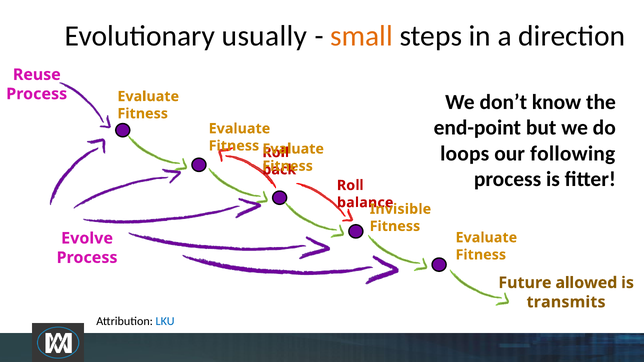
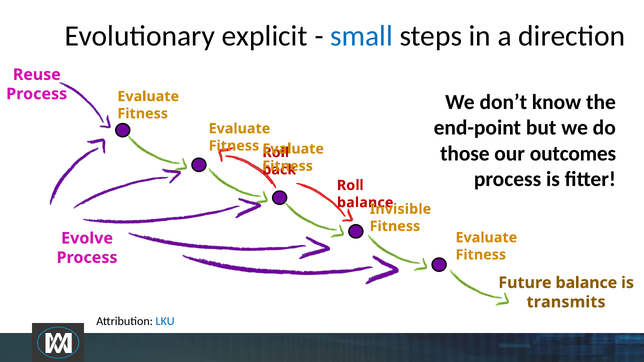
usually: usually -> explicit (265, 36)
small colour: orange -> blue (362, 36)
loops: loops -> those (465, 154)
following: following -> outcomes (573, 154)
Future allowed: allowed -> balance (586, 283)
